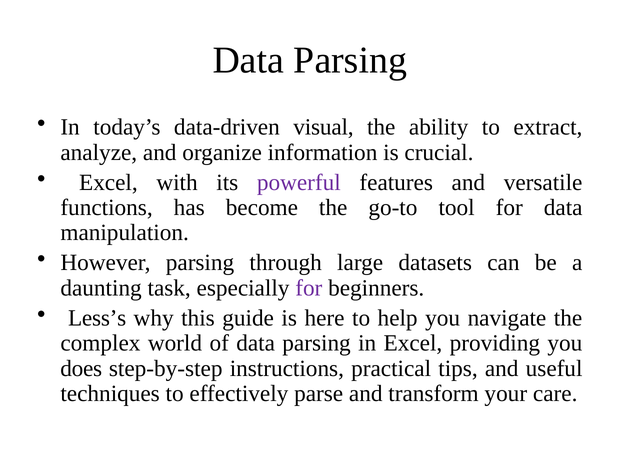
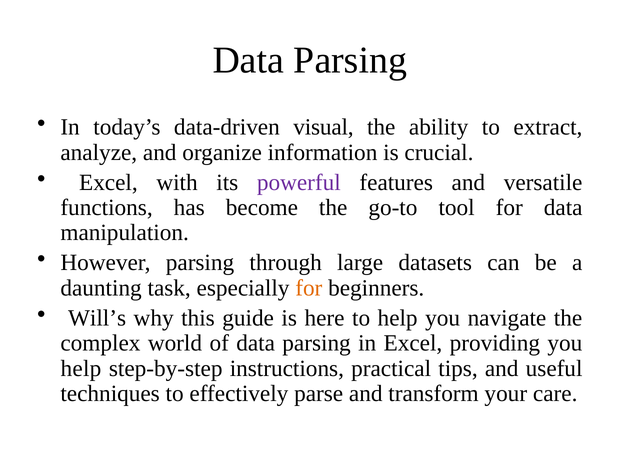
for colour: purple -> orange (309, 288)
Less’s: Less’s -> Will’s (97, 318)
does: does -> help (81, 368)
